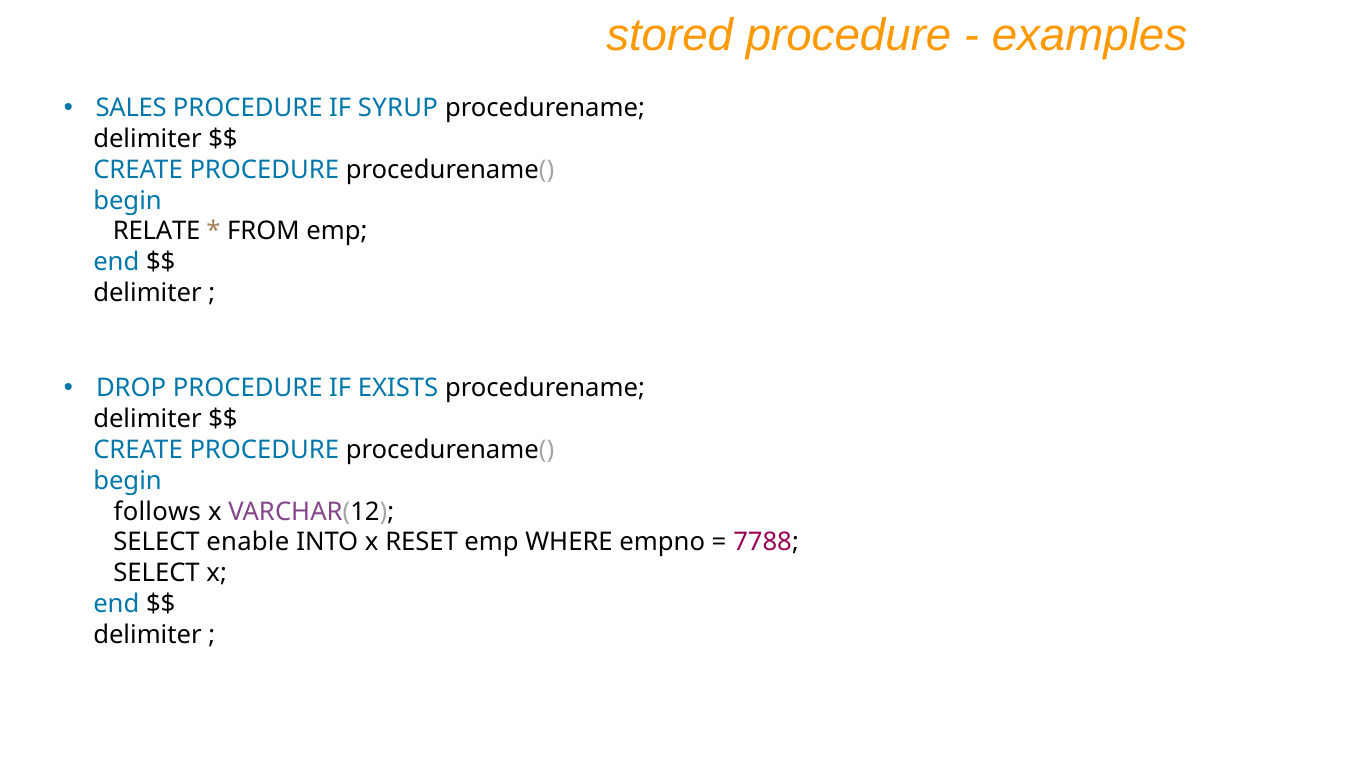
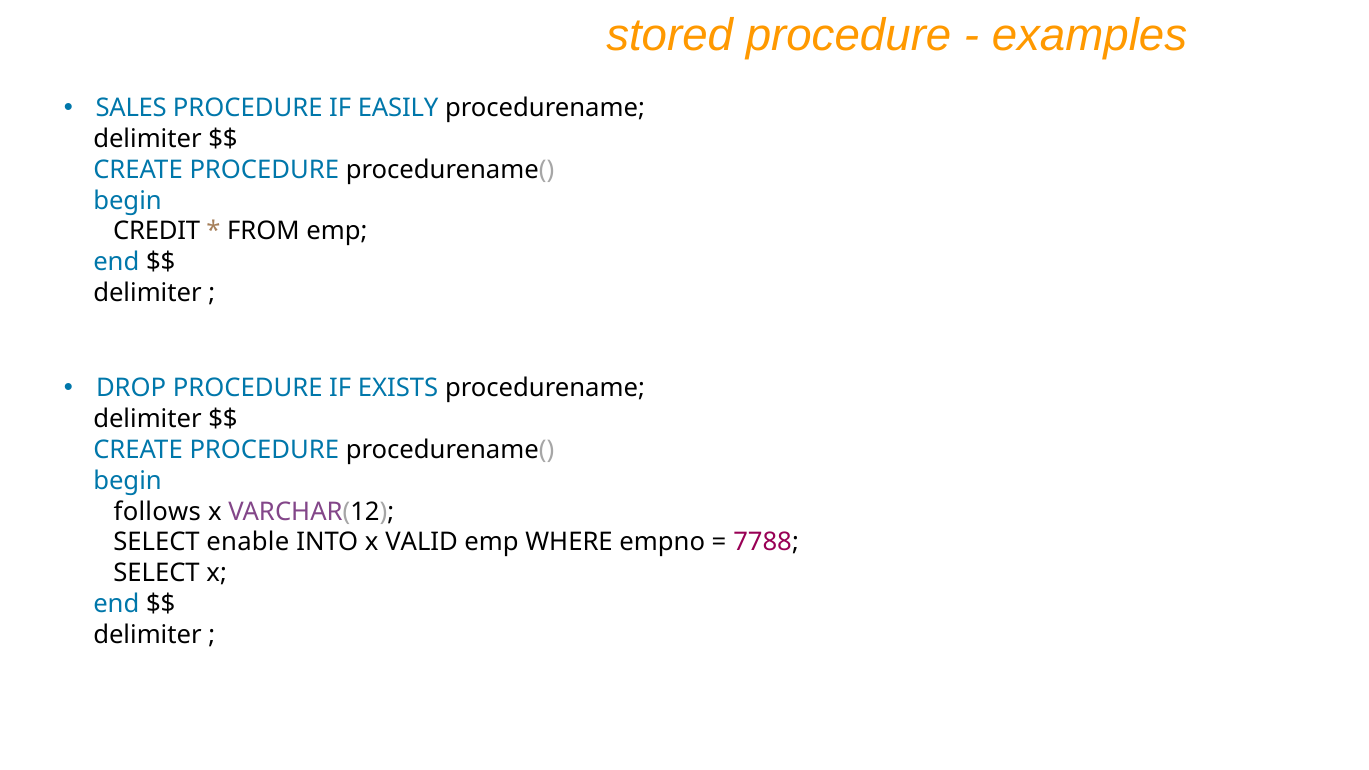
SYRUP: SYRUP -> EASILY (398, 108)
RELATE: RELATE -> CREDIT (157, 231)
RESET: RESET -> VALID (422, 542)
